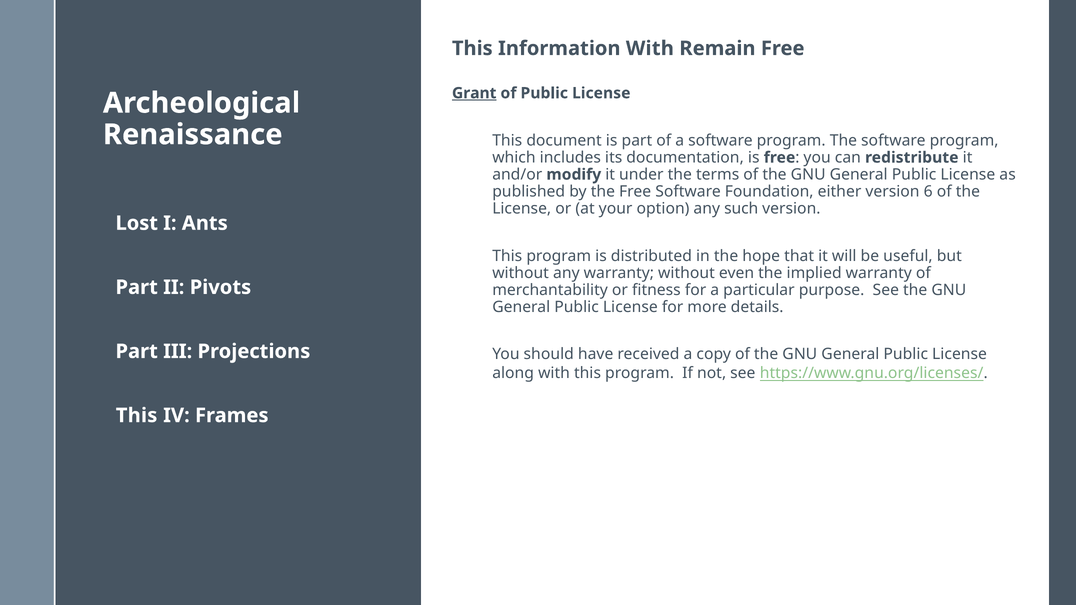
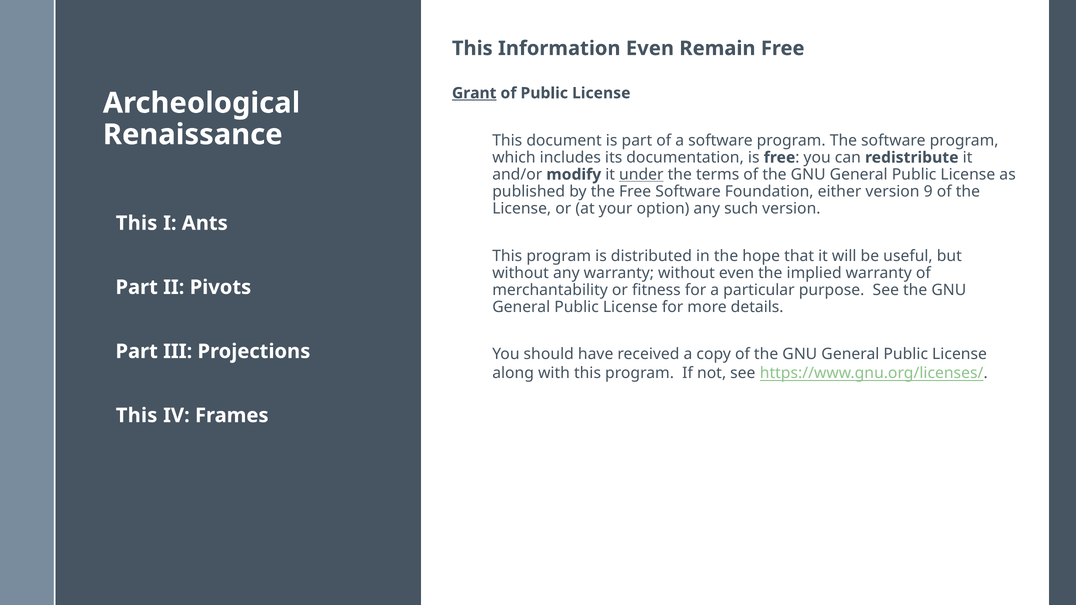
Information With: With -> Even (650, 48)
under underline: none -> present (641, 175)
6: 6 -> 9 (928, 192)
Lost: Lost -> This (137, 223)
